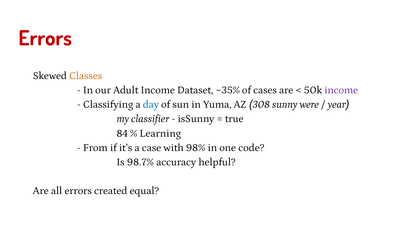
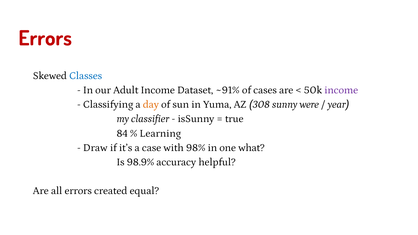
Classes colour: orange -> blue (86, 76)
~35%: ~35% -> ~91% (228, 90)
day colour: blue -> orange (151, 104)
From: From -> Draw (95, 148)
code: code -> what (251, 148)
98.7%: 98.7% -> 98.9% (140, 162)
